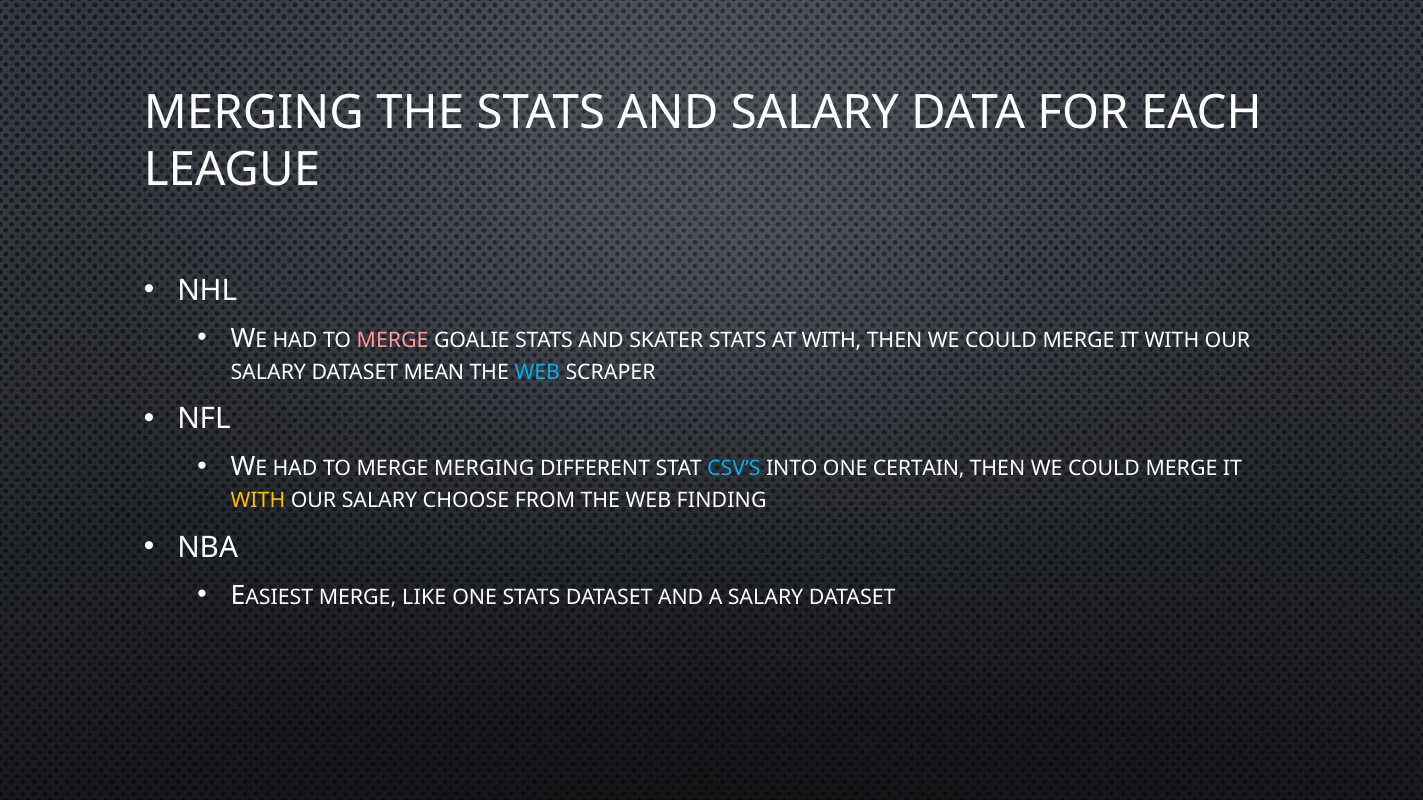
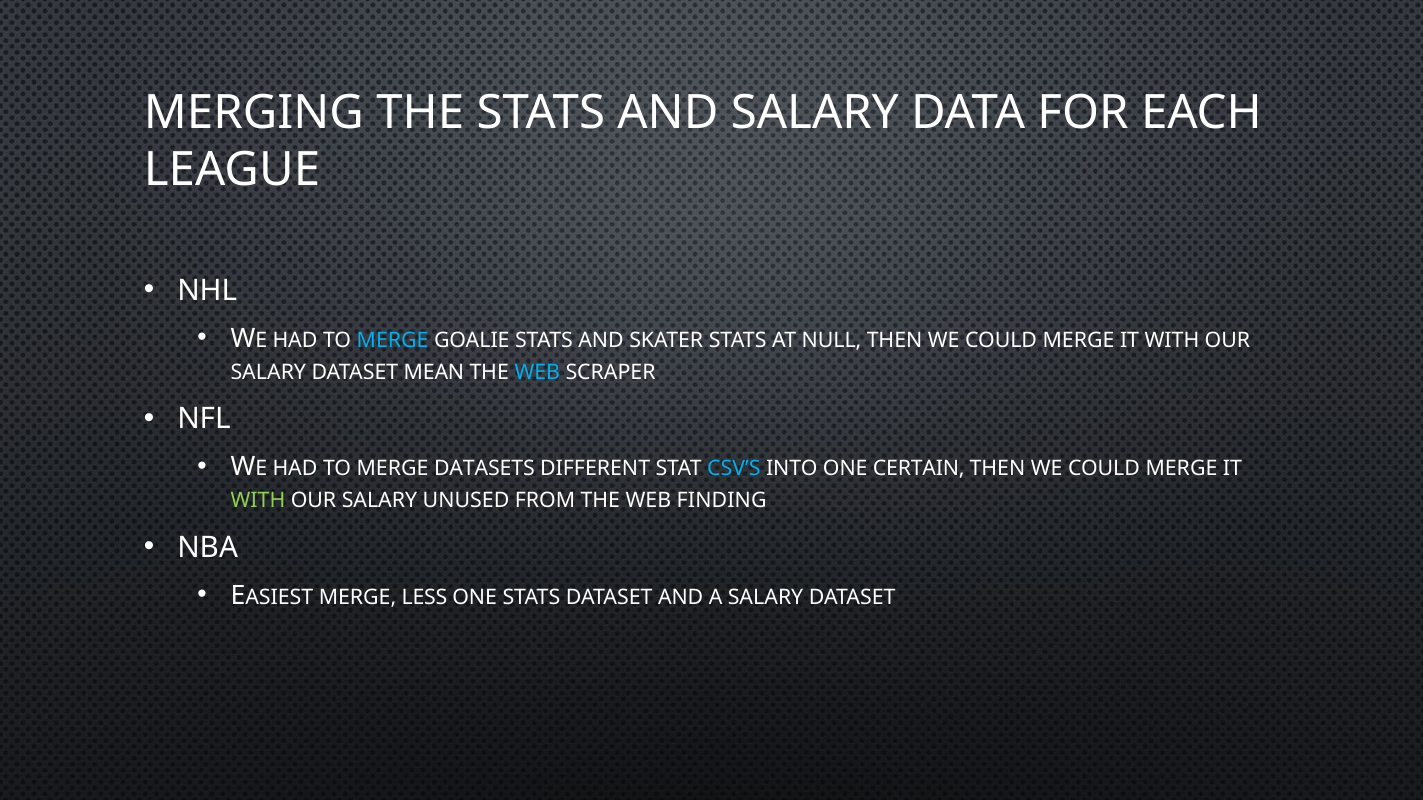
MERGE colour: pink -> light blue (393, 340)
AT WITH: WITH -> NULL (832, 340)
MERGE MERGING: MERGING -> DATASETS (484, 469)
WITH colour: yellow -> light green (258, 501)
CHOOSE: CHOOSE -> UNUSED (466, 501)
LIKE: LIKE -> LESS (424, 598)
